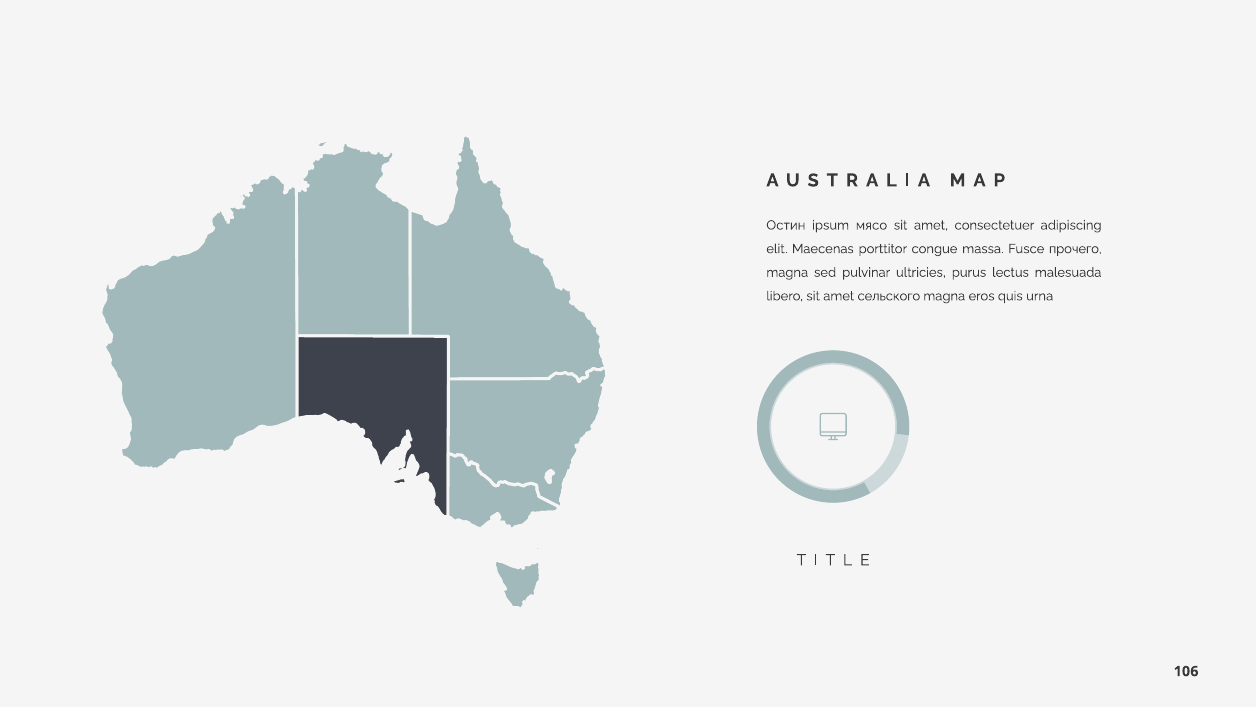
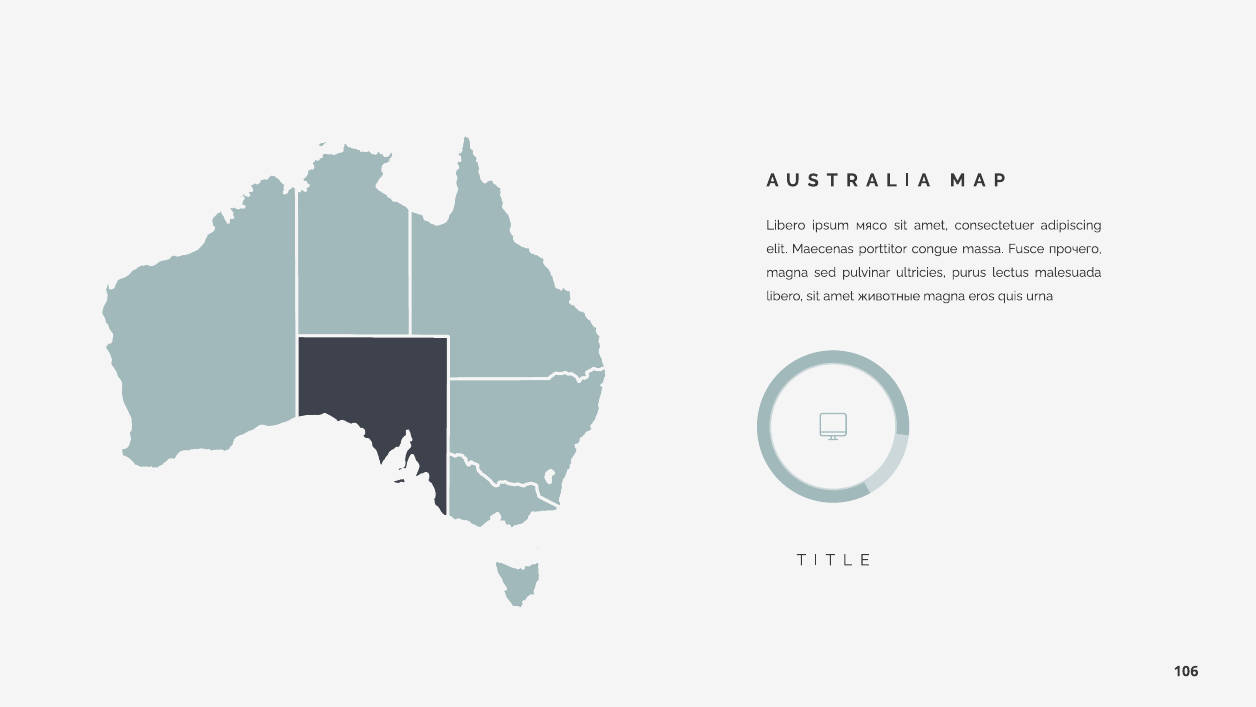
Остин: Остин -> Libero (786, 225)
сельского: сельского -> животные (889, 296)
